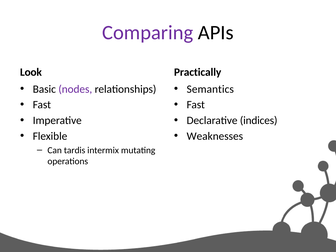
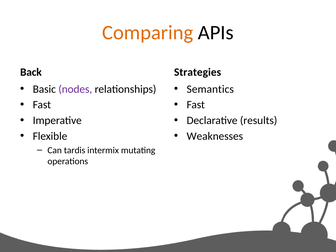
Comparing colour: purple -> orange (148, 33)
Look: Look -> Back (31, 72)
Practically: Practically -> Strategies (198, 72)
indices: indices -> results (259, 120)
